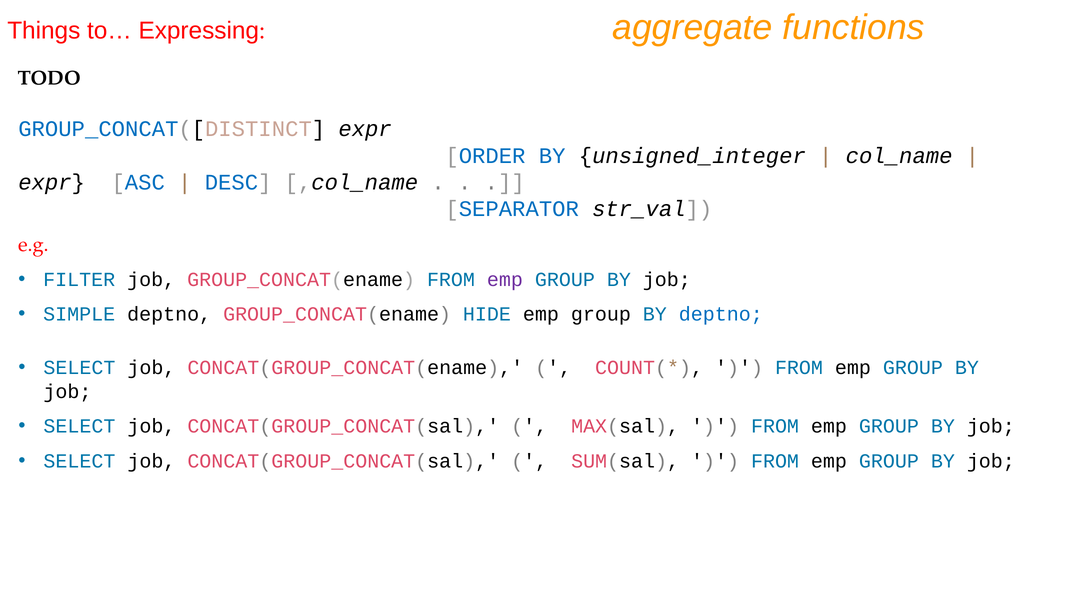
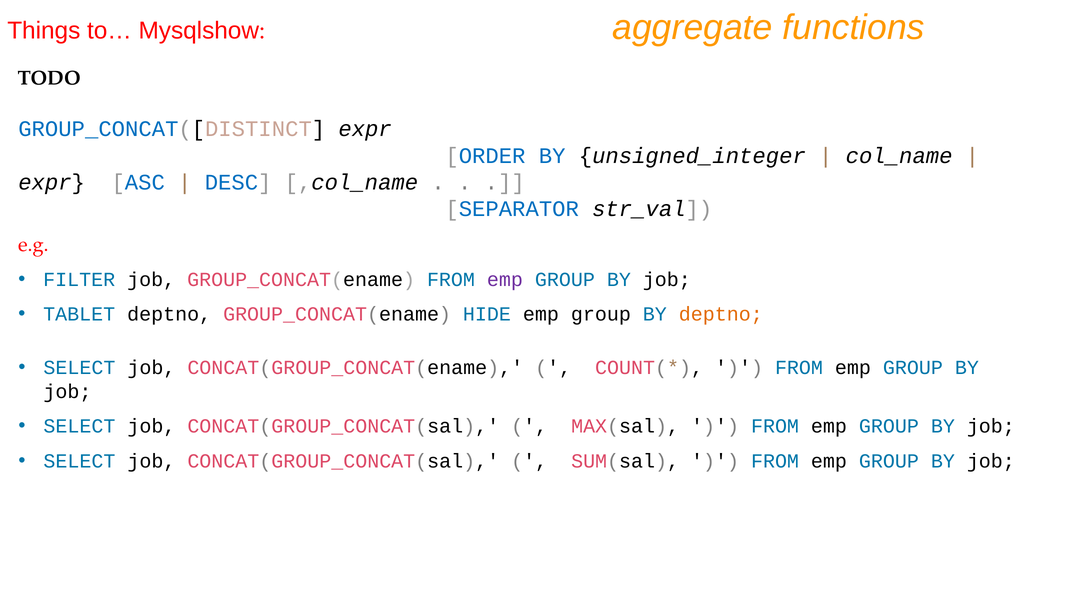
Expressing: Expressing -> Mysqlshow (199, 30)
SIMPLE: SIMPLE -> TABLET (79, 314)
deptno colour: blue -> orange (721, 314)
